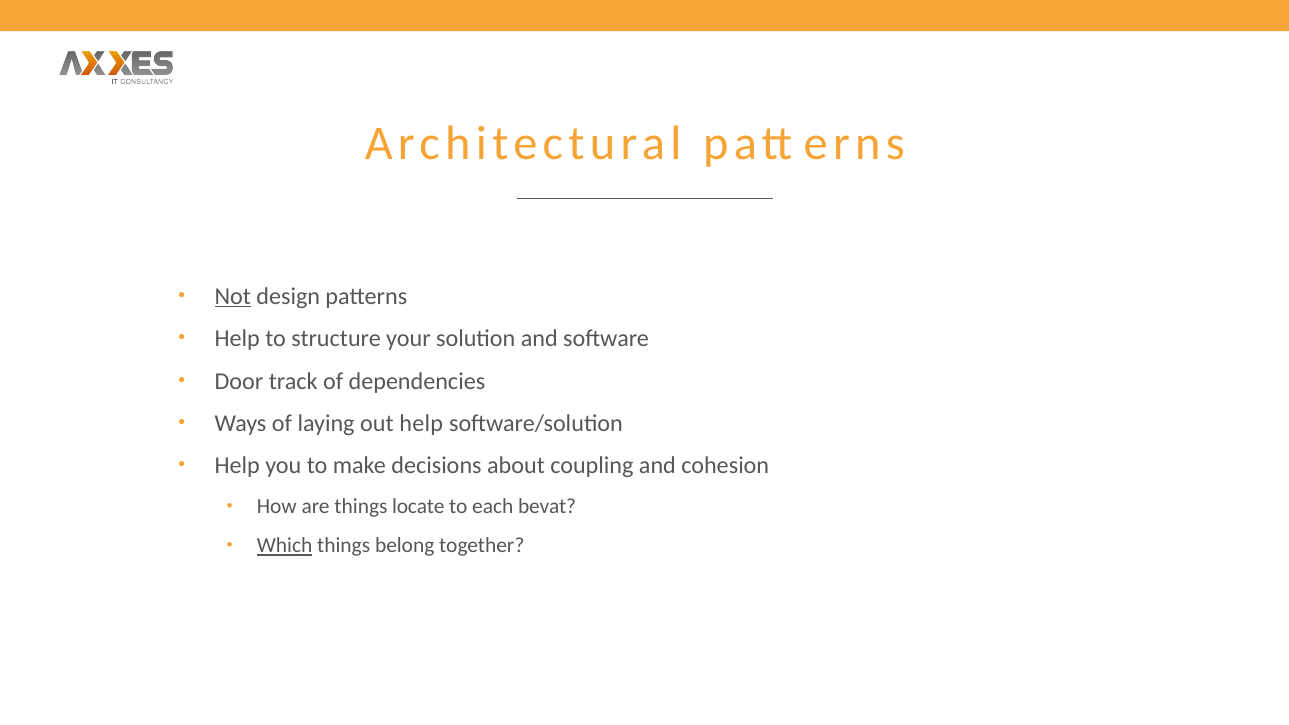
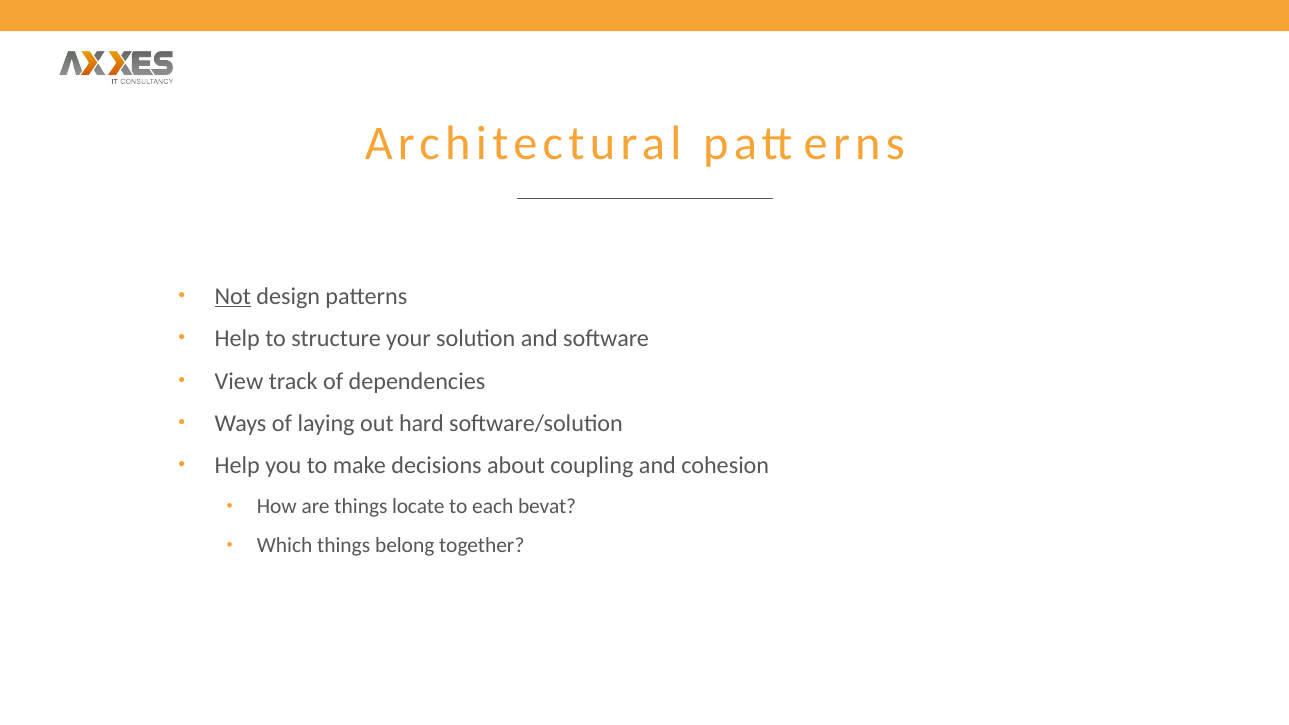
Door: Door -> View (239, 381)
out help: help -> hard (421, 424)
Which underline: present -> none (285, 546)
